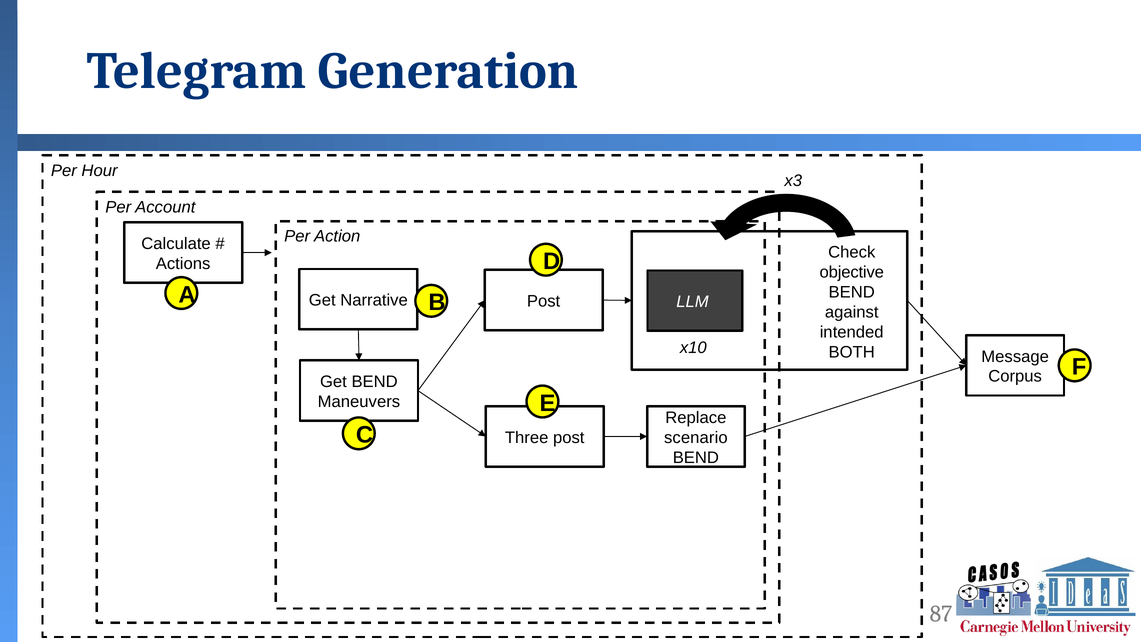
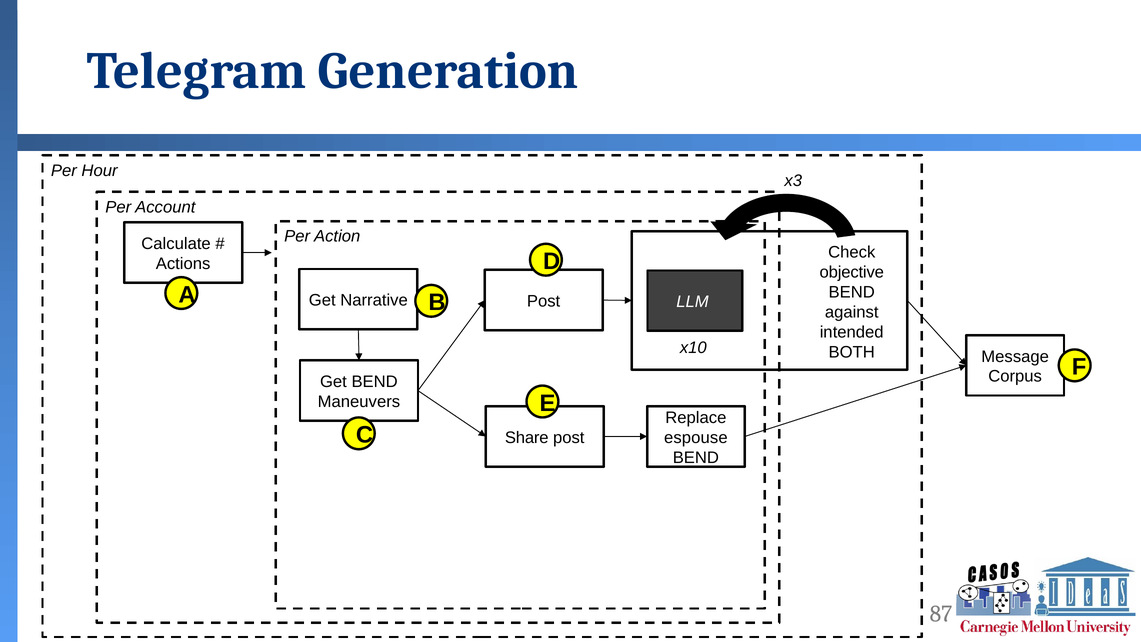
Three: Three -> Share (527, 437)
scenario: scenario -> espouse (696, 437)
